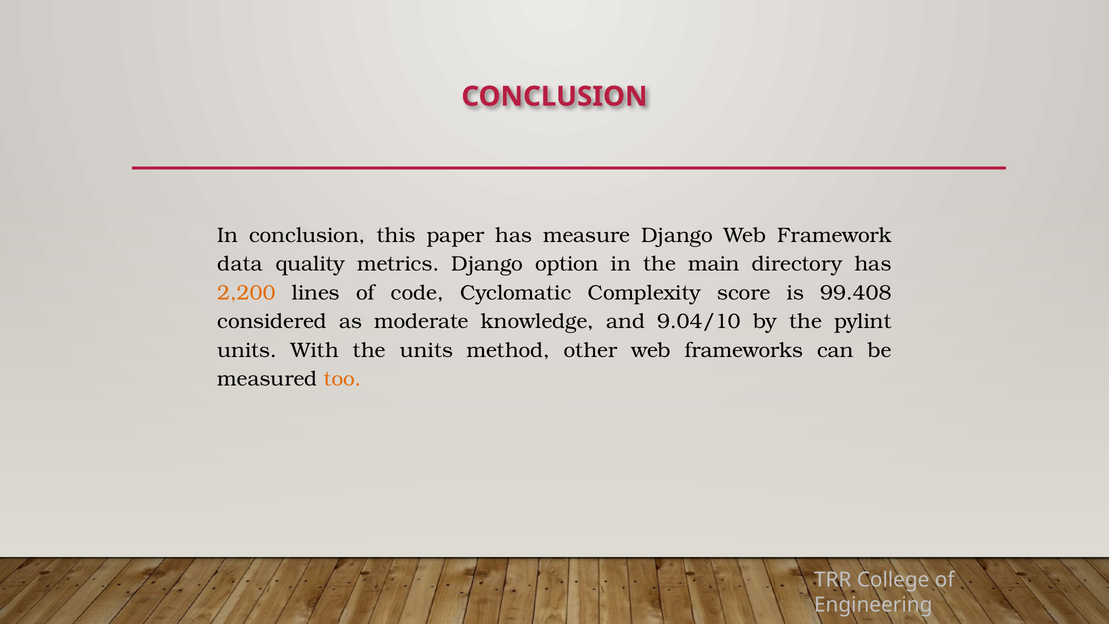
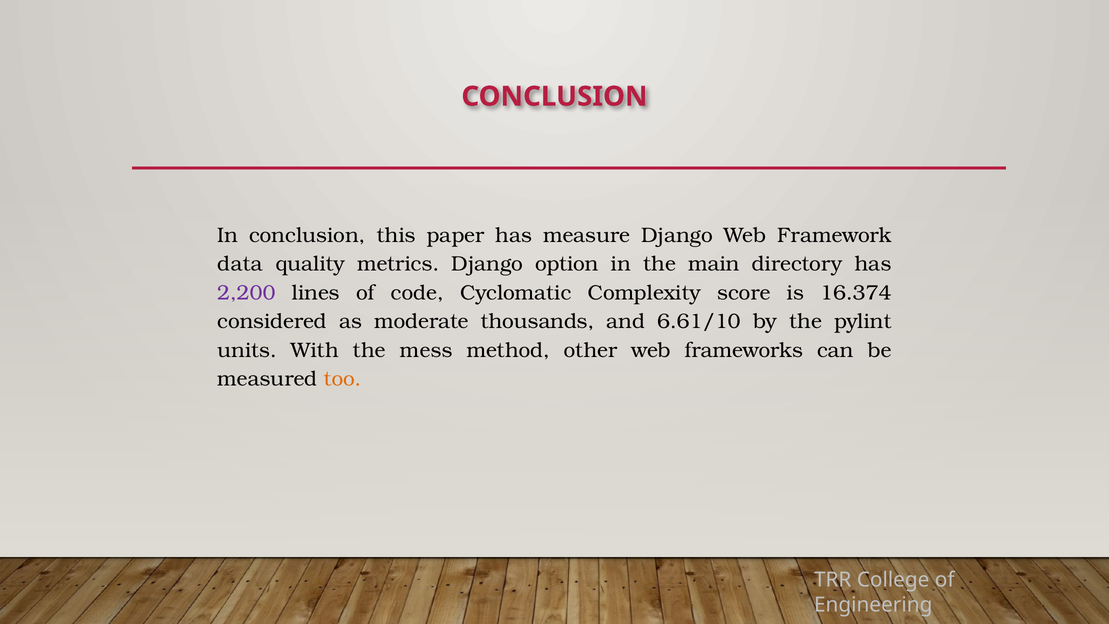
2,200 colour: orange -> purple (246, 293)
99.408: 99.408 -> 16.374 (856, 293)
knowledge: knowledge -> thousands (538, 321)
9.04/10: 9.04/10 -> 6.61/10 (699, 321)
the units: units -> mess (426, 350)
